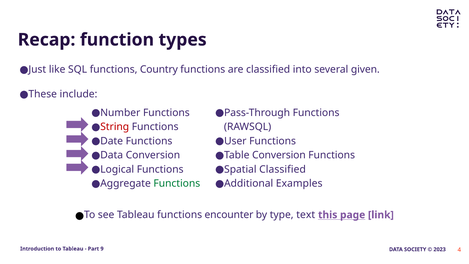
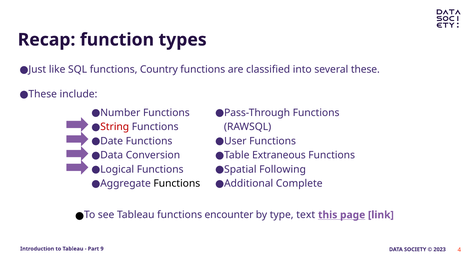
several given: given -> these (365, 70)
Table Conversion: Conversion -> Extraneous (279, 155)
Spatial Classified: Classified -> Following (283, 169)
Functions colour: green -> black (177, 183)
Examples: Examples -> Complete (299, 183)
